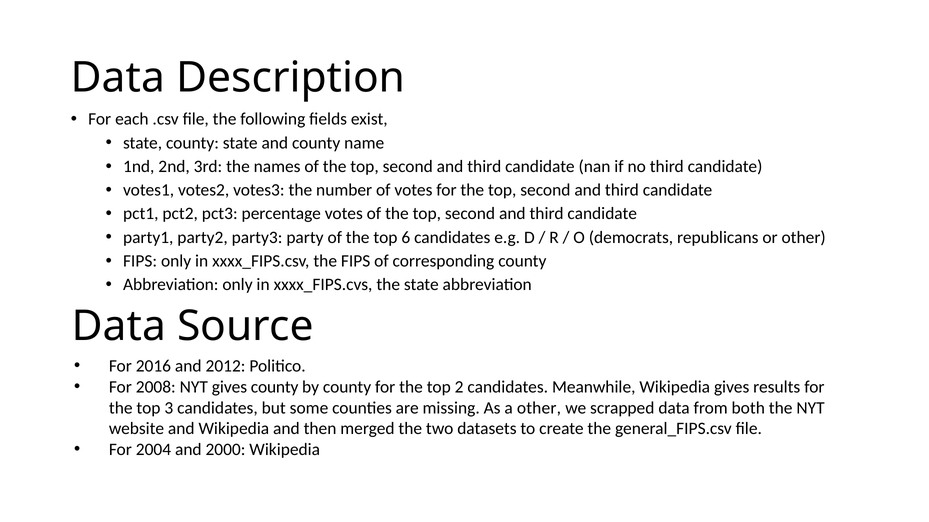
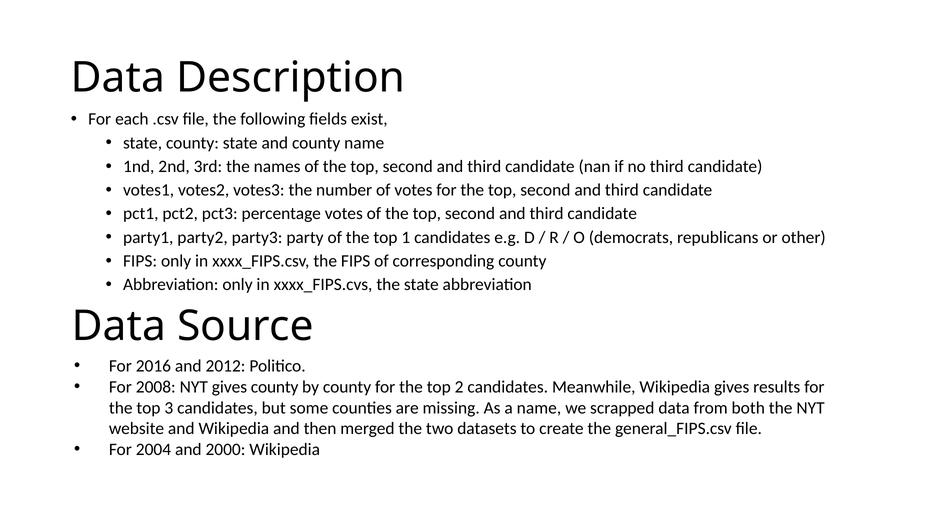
6: 6 -> 1 (406, 238)
a other: other -> name (539, 408)
